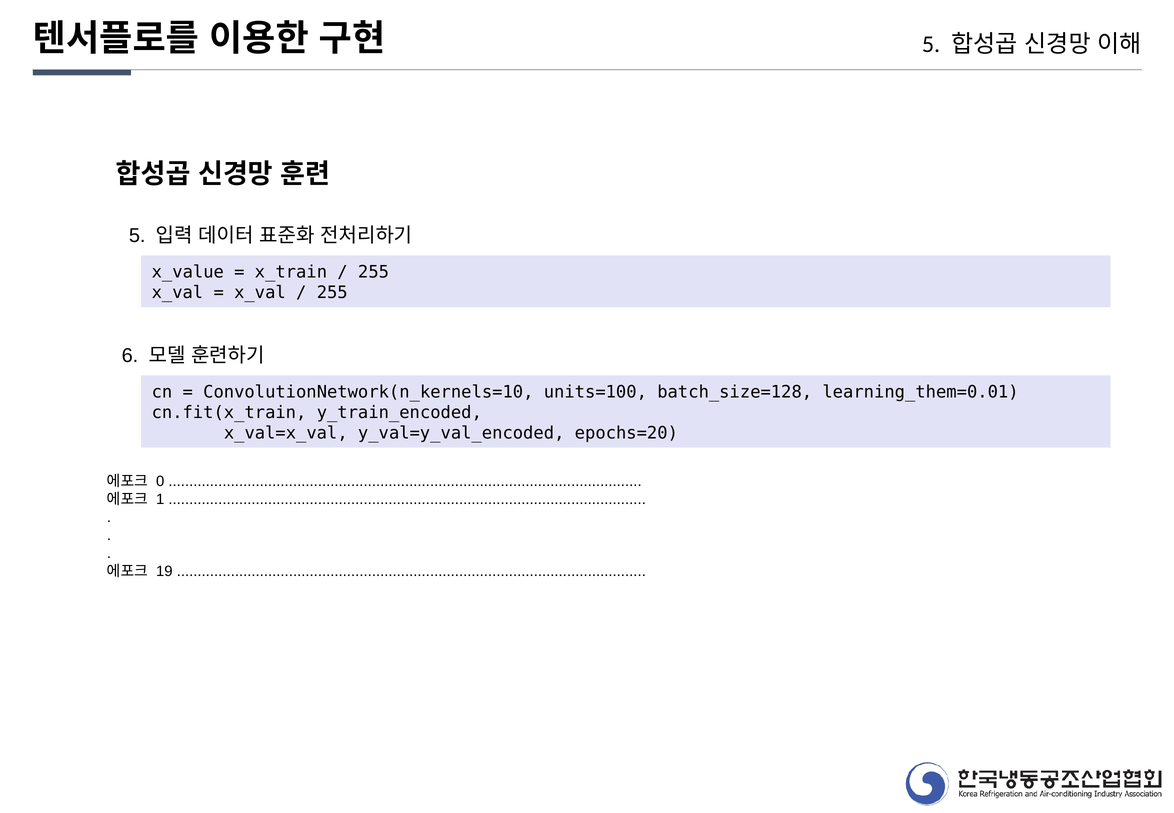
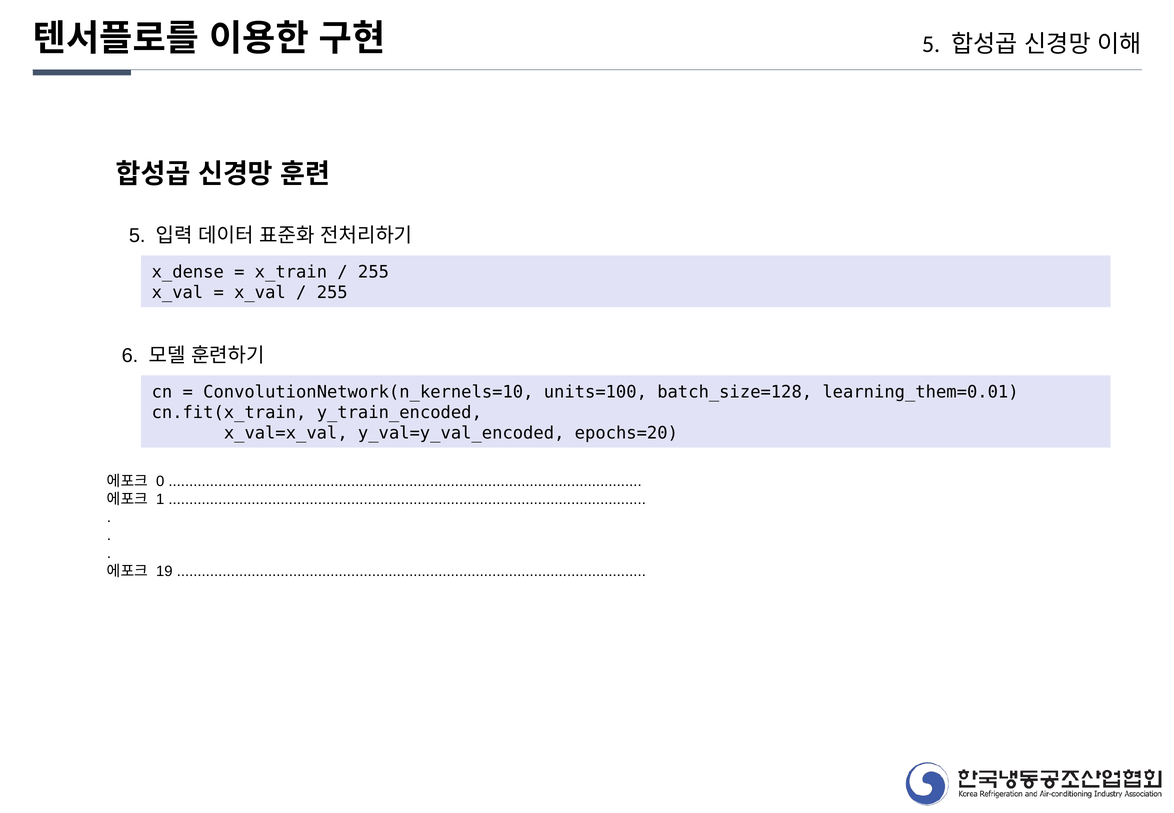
x_value: x_value -> x_dense (188, 272)
